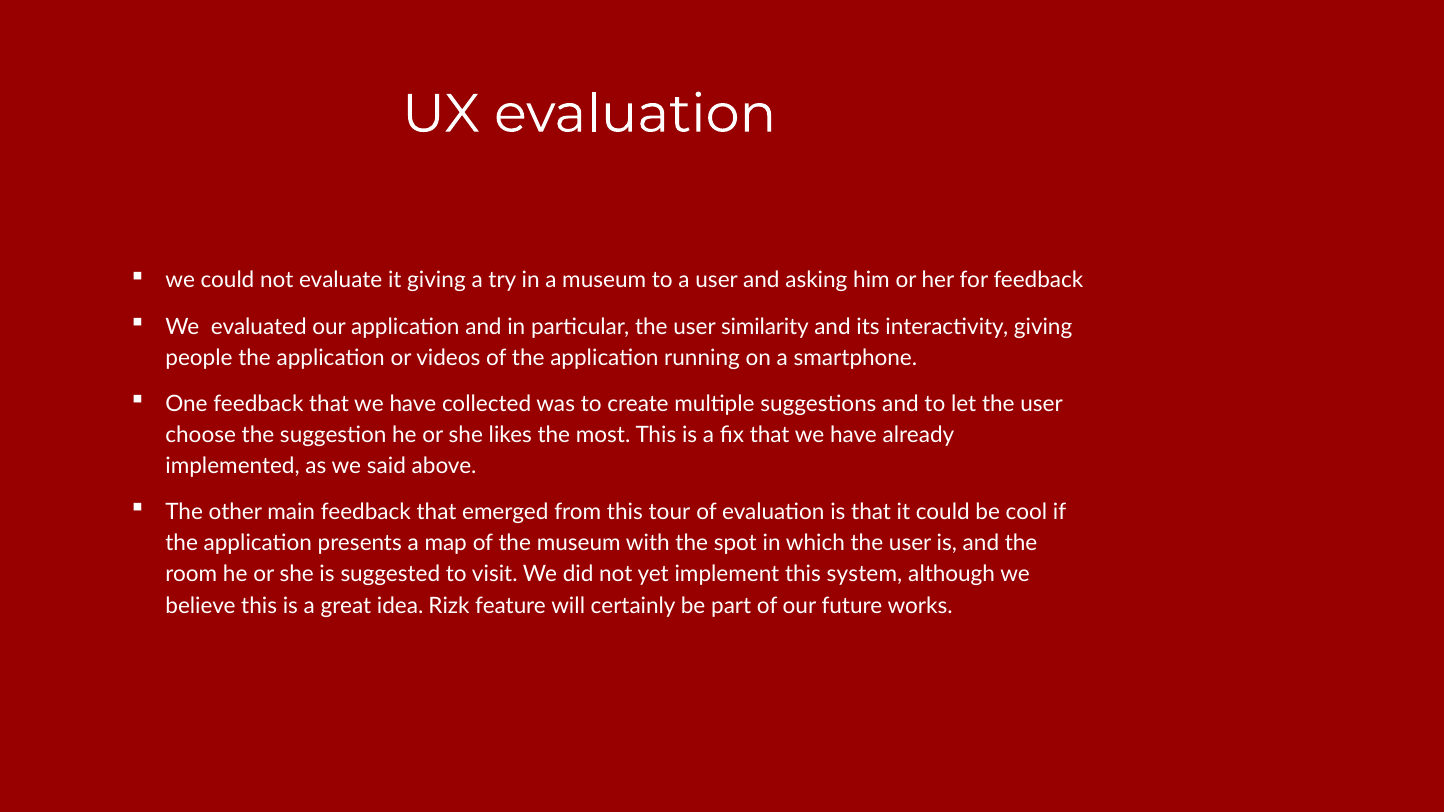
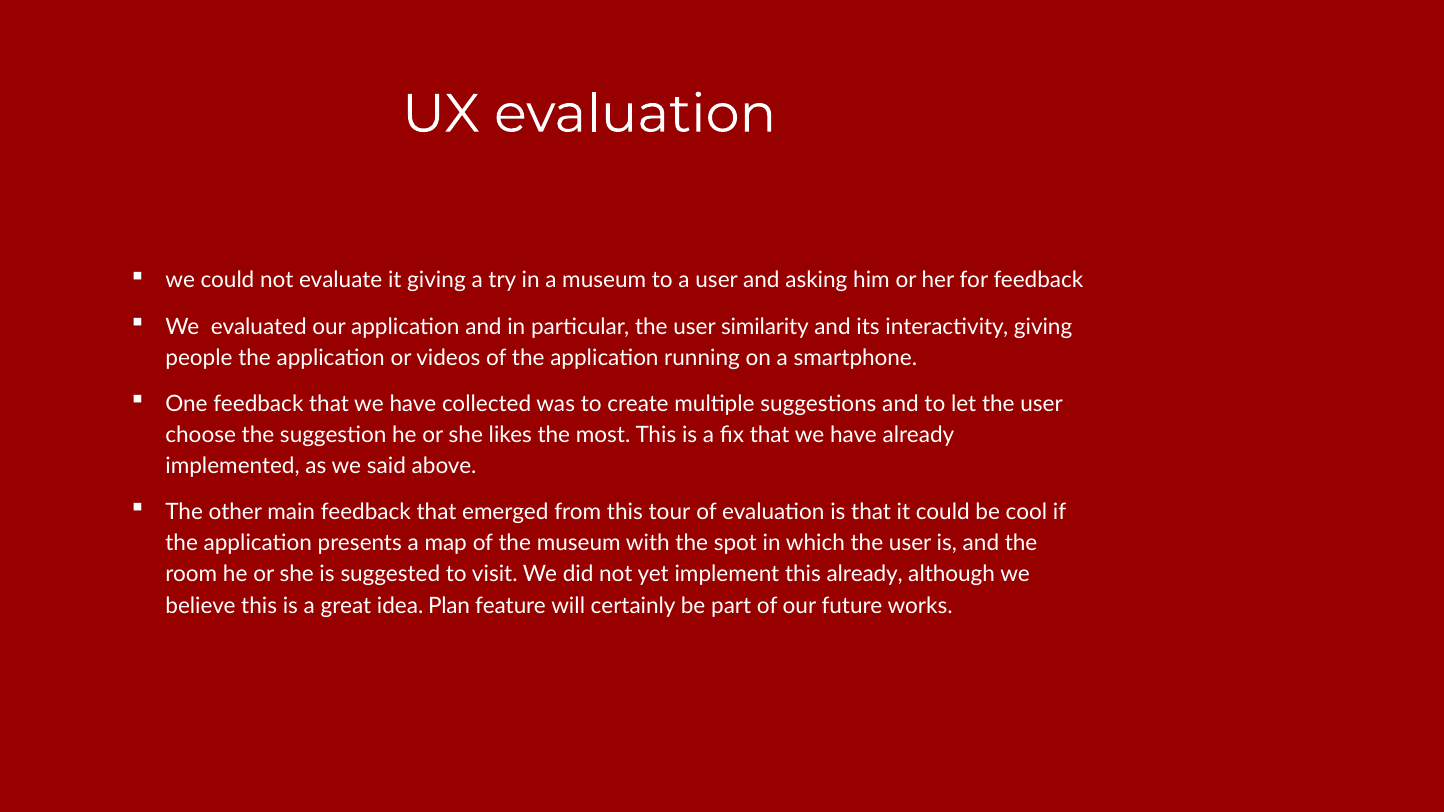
this system: system -> already (865, 575)
Rizk: Rizk -> Plan (449, 606)
